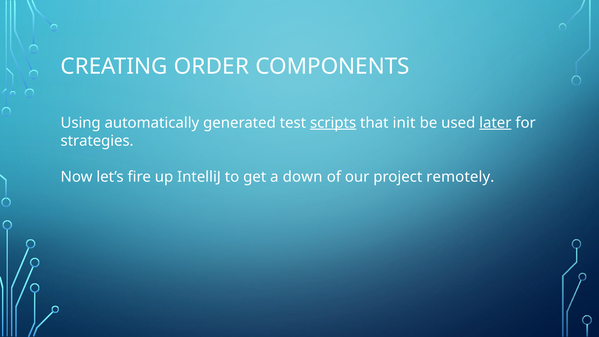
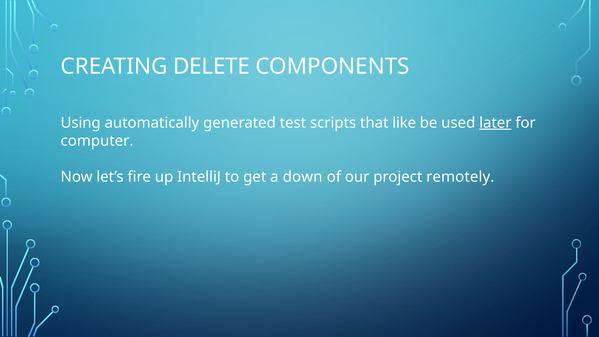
ORDER: ORDER -> DELETE (212, 67)
scripts underline: present -> none (333, 123)
init: init -> like (404, 123)
strategies: strategies -> computer (97, 141)
